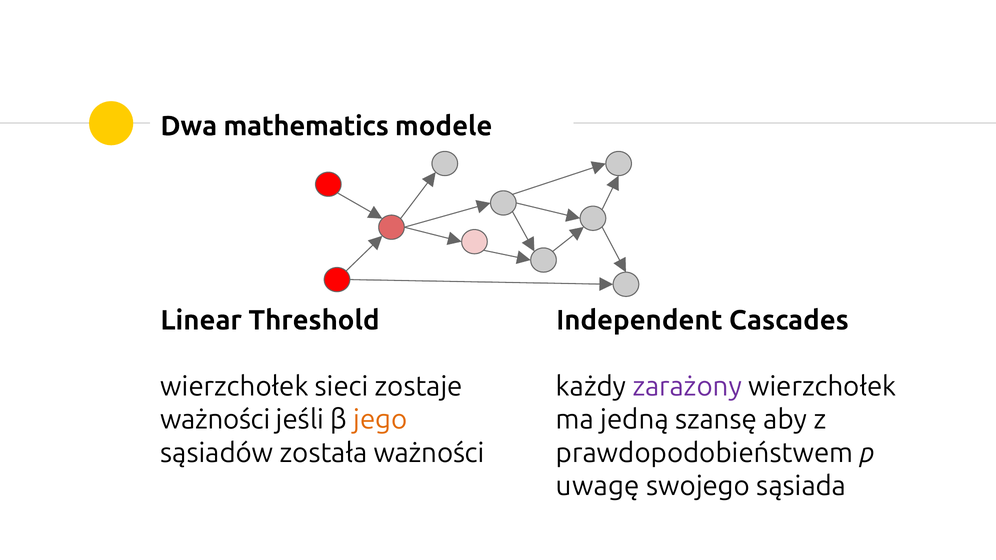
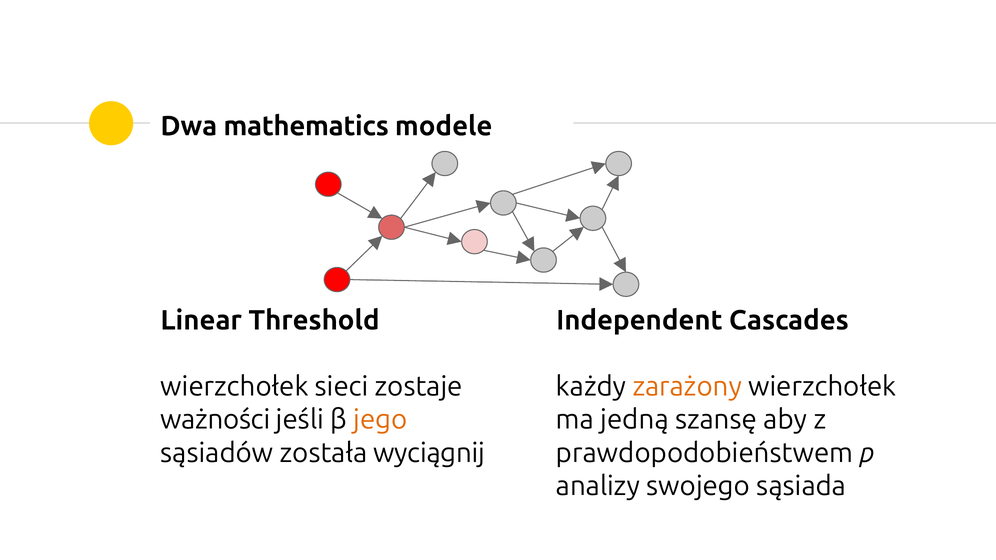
zarażony colour: purple -> orange (687, 387)
została ważności: ważności -> wyciągnij (429, 453)
uwagę: uwagę -> analizy (598, 486)
